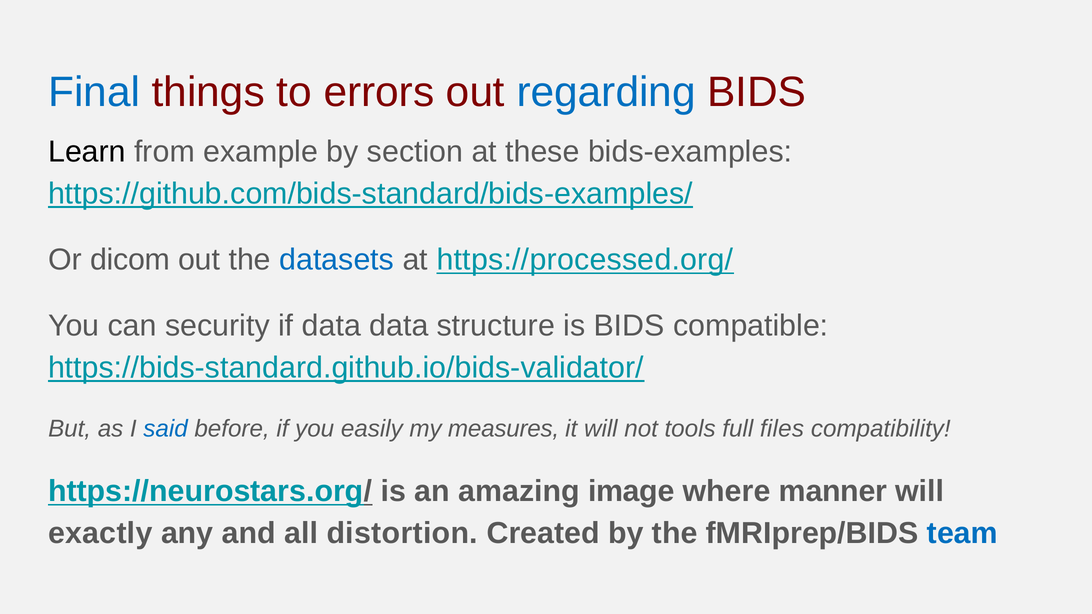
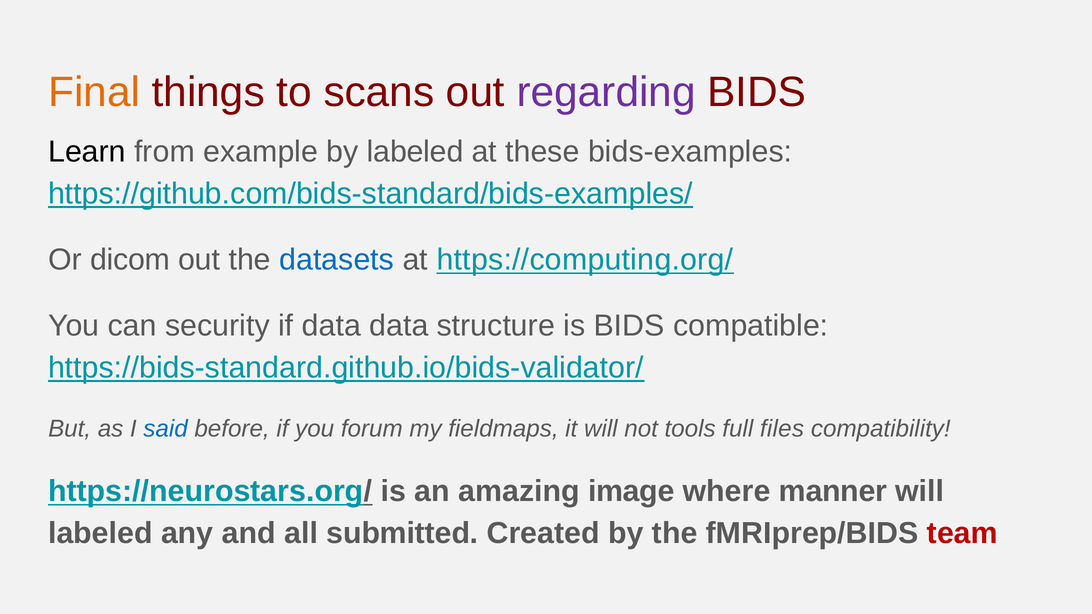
Final colour: blue -> orange (94, 93)
errors: errors -> scans (379, 93)
regarding colour: blue -> purple (606, 93)
by section: section -> labeled (415, 152)
https://processed.org/: https://processed.org/ -> https://computing.org/ (585, 260)
easily: easily -> forum (372, 429)
measures: measures -> fieldmaps (503, 429)
exactly: exactly -> labeled (100, 534)
distortion: distortion -> submitted (402, 534)
team colour: blue -> red (962, 534)
